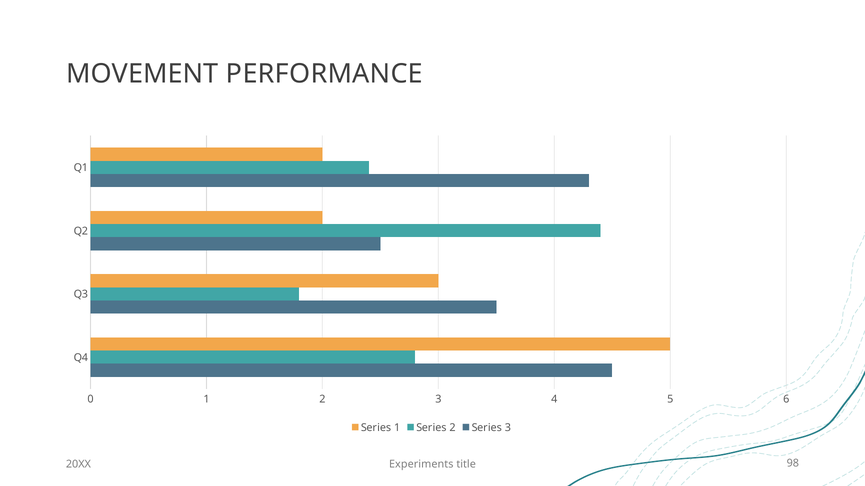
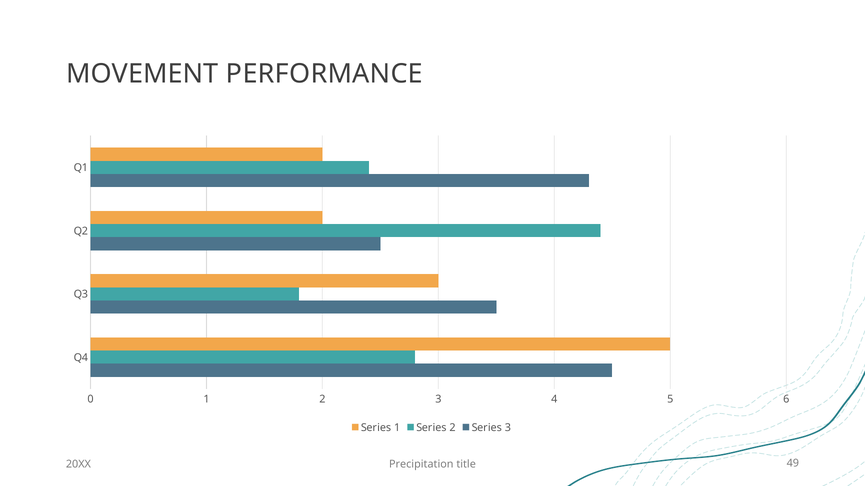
Experiments: Experiments -> Precipitation (421, 465)
98: 98 -> 49 (793, 464)
